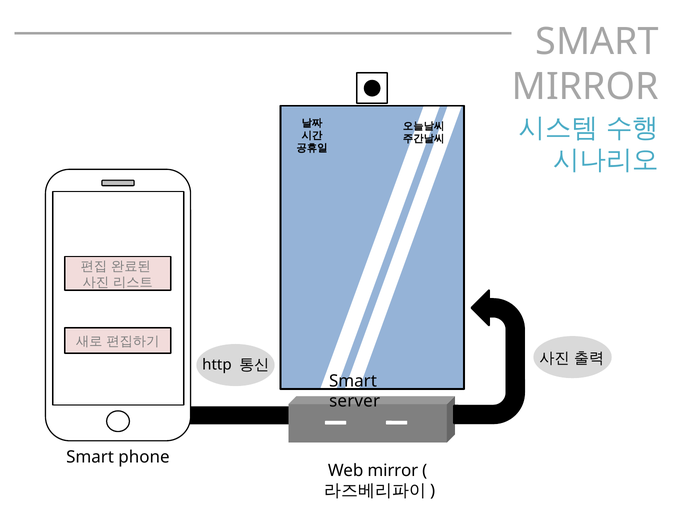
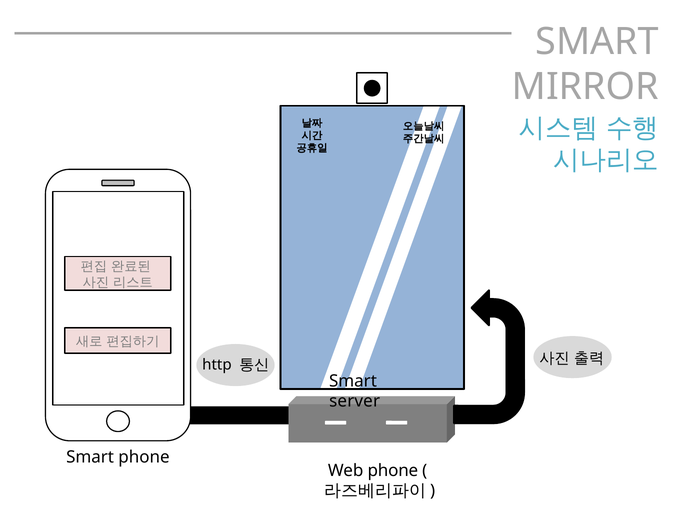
Web mirror: mirror -> phone (393, 470)
